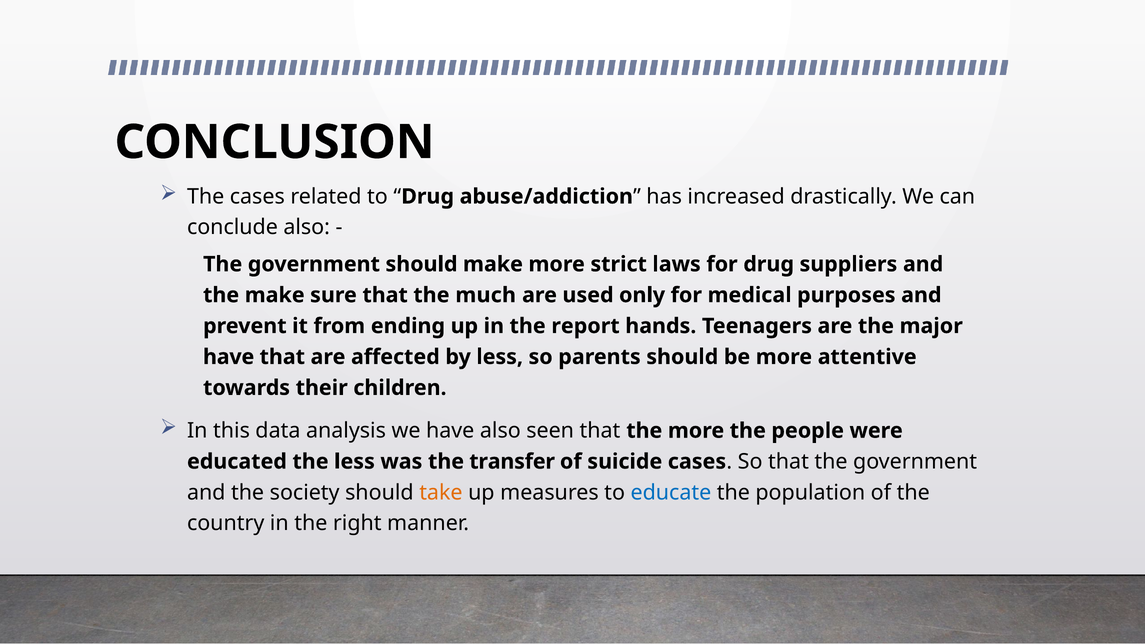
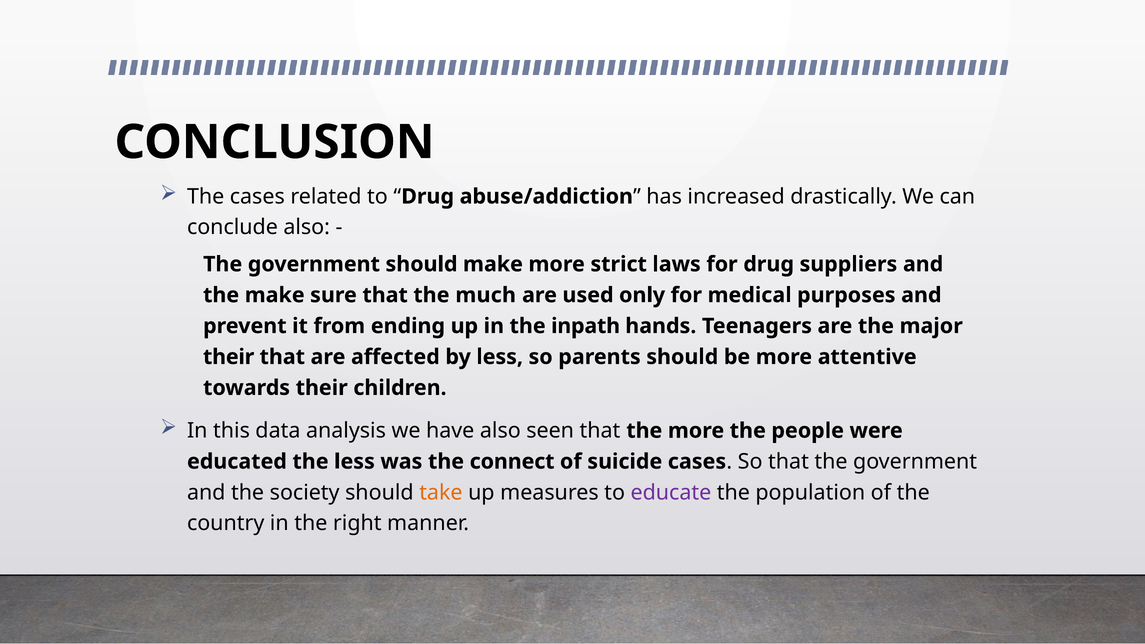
report: report -> inpath (586, 326)
have: have -> their (229, 357)
transfer: transfer -> connect (512, 462)
educate colour: blue -> purple (671, 493)
